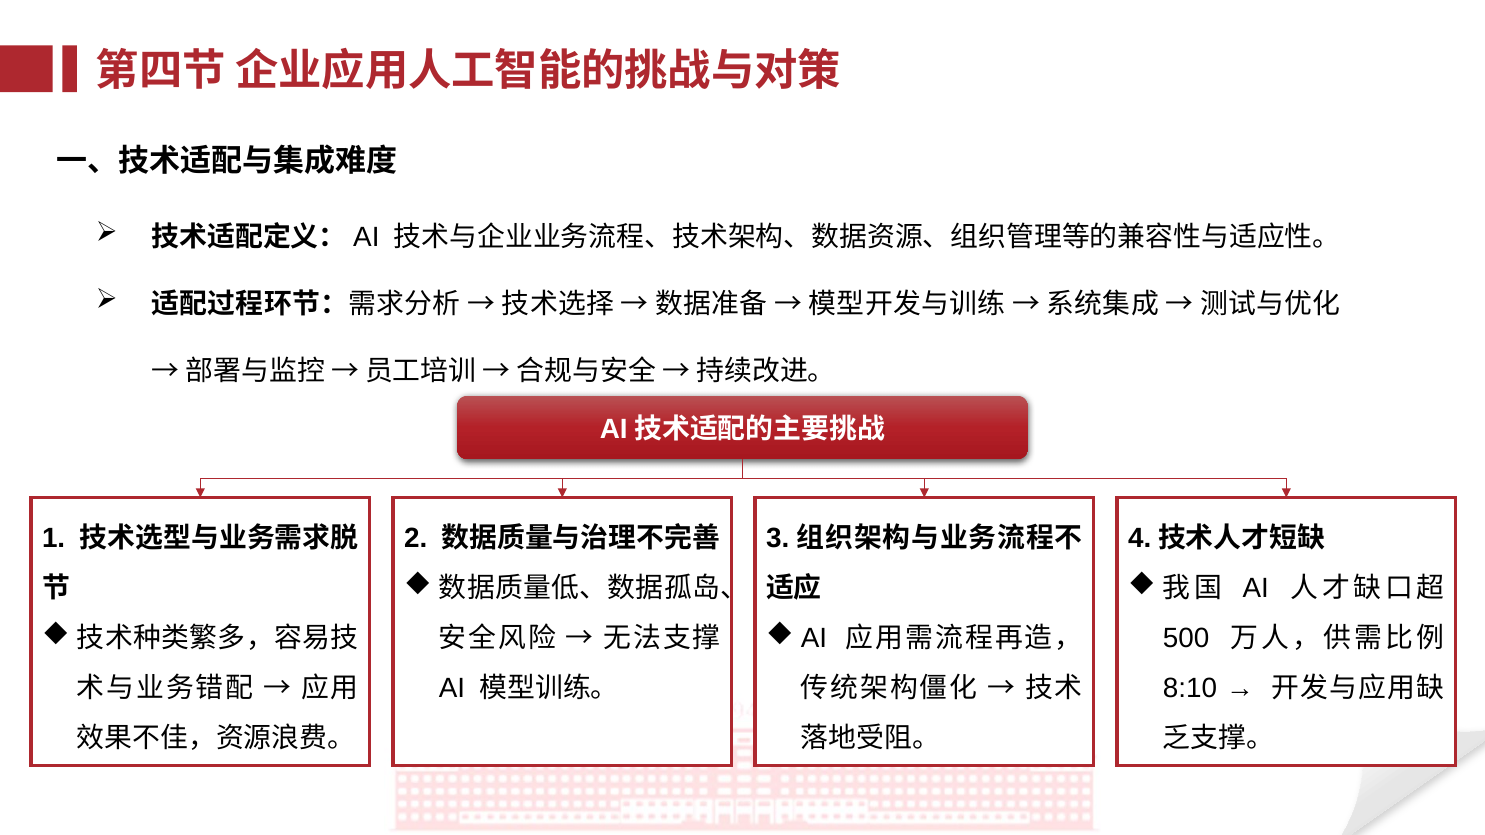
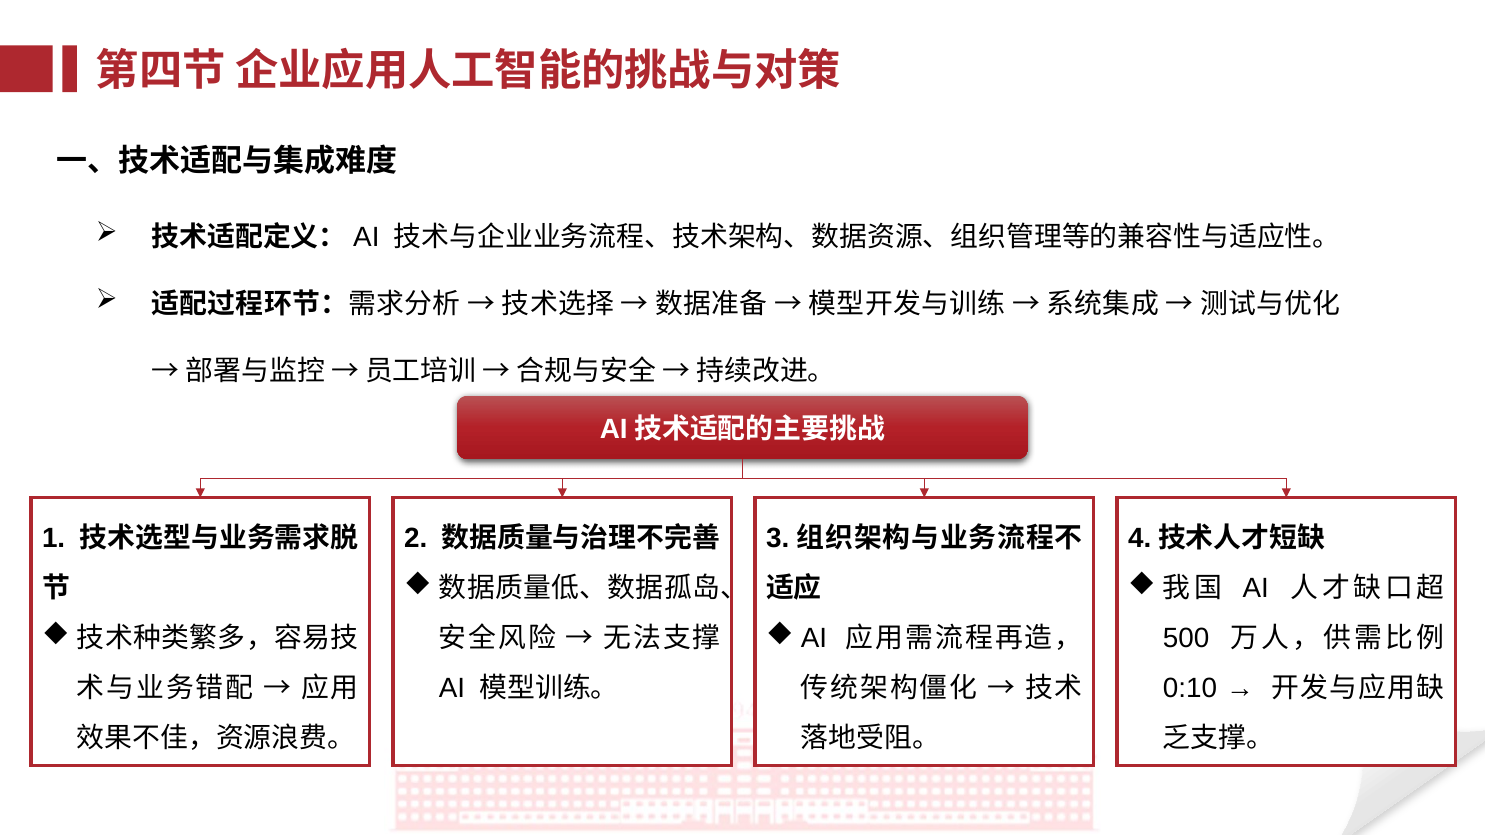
8:10: 8:10 -> 0:10 (1190, 689)
